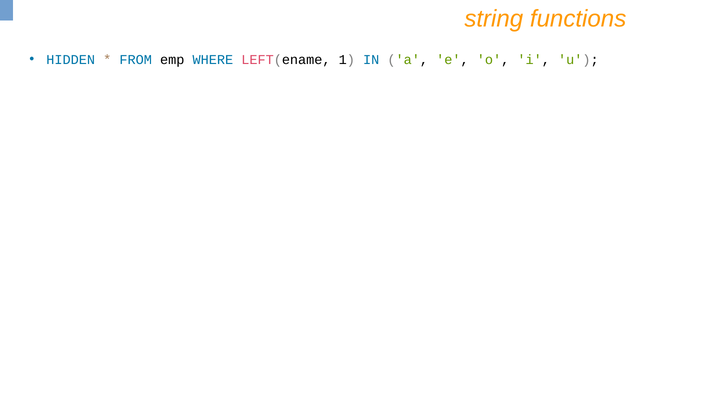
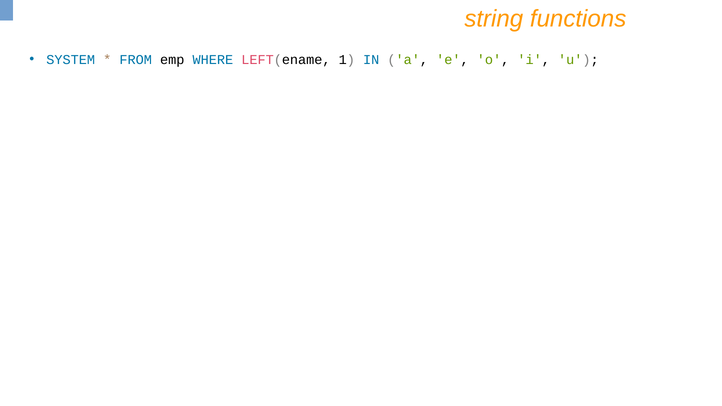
HIDDEN: HIDDEN -> SYSTEM (71, 60)
